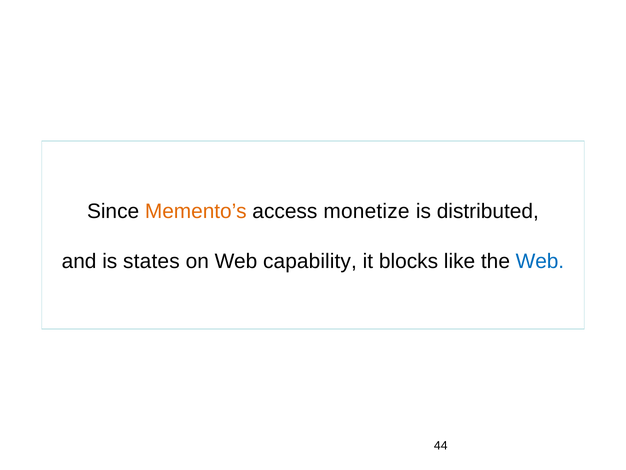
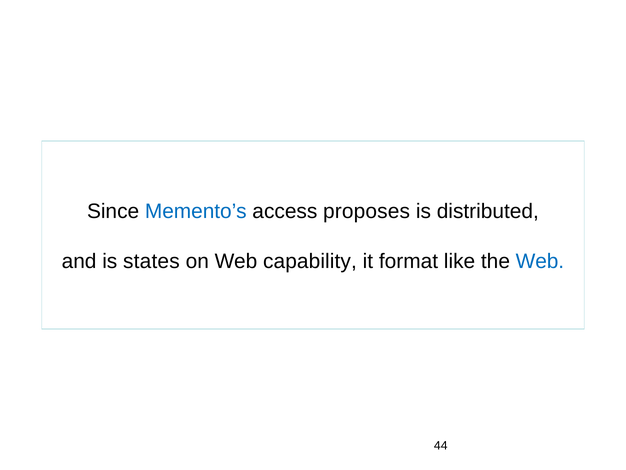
Memento’s colour: orange -> blue (196, 211)
monetize: monetize -> proposes (367, 211)
blocks: blocks -> format (409, 261)
